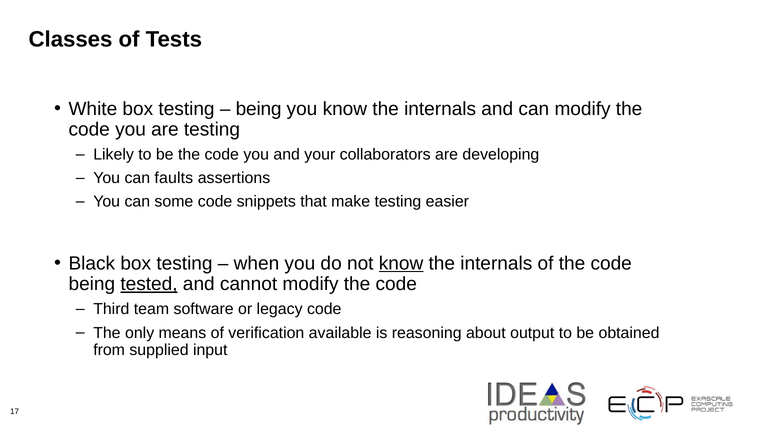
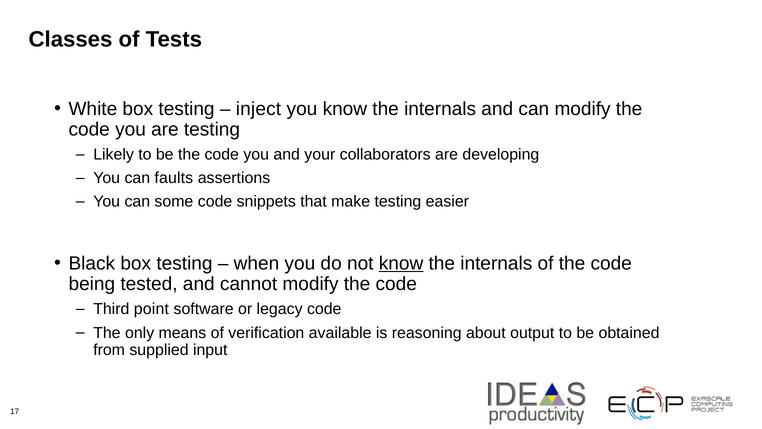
being: being -> inject (258, 109)
tested underline: present -> none (149, 284)
team: team -> point (151, 309)
